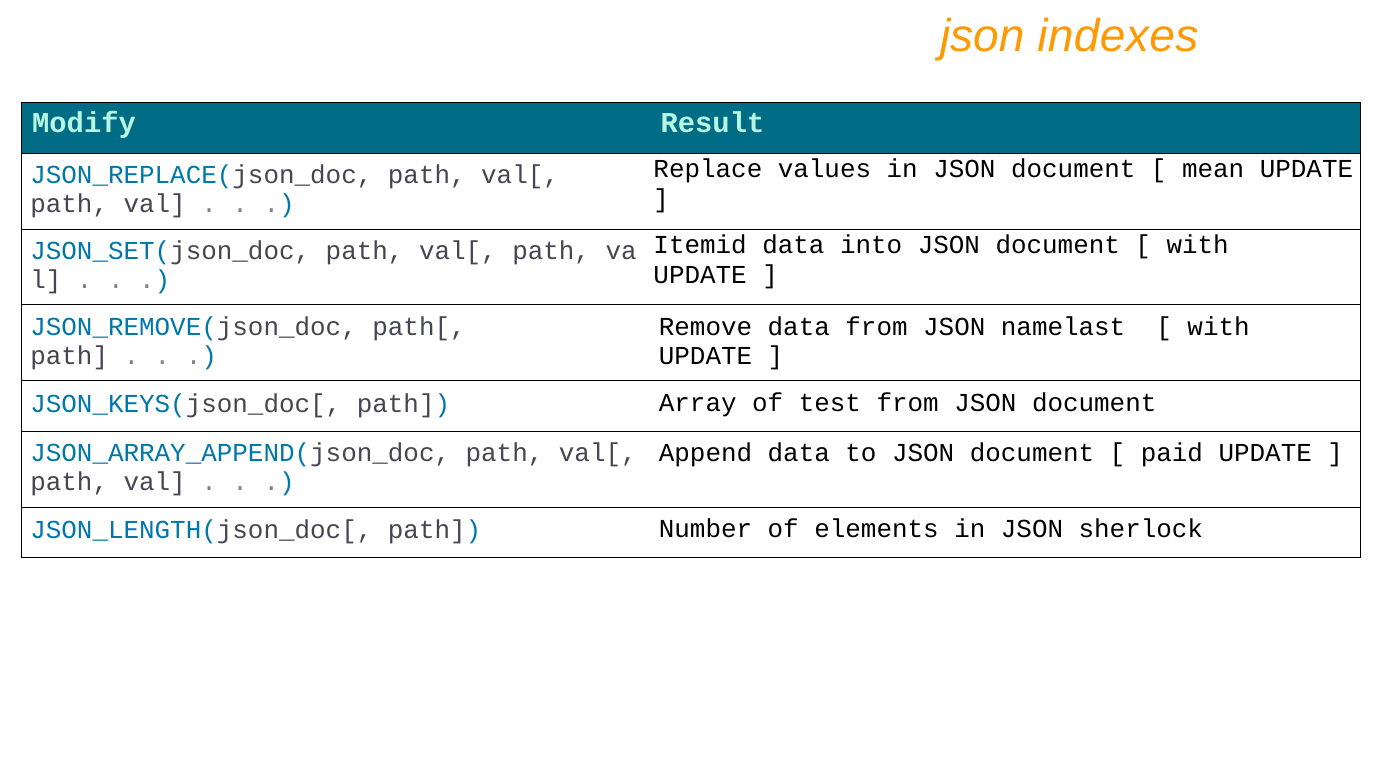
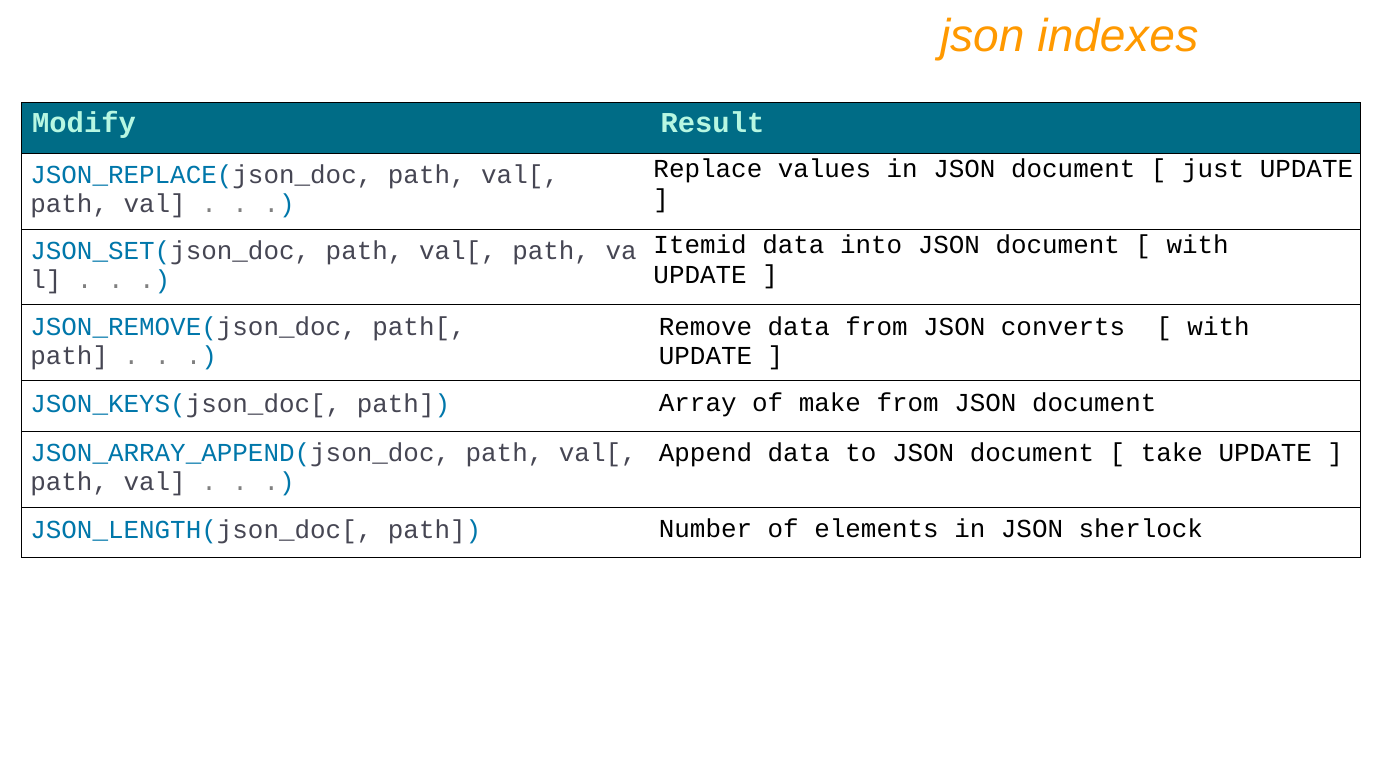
mean: mean -> just (1213, 169)
namelast: namelast -> converts (1063, 327)
test: test -> make (830, 403)
paid: paid -> take (1172, 453)
